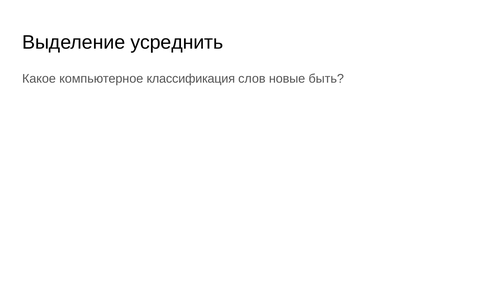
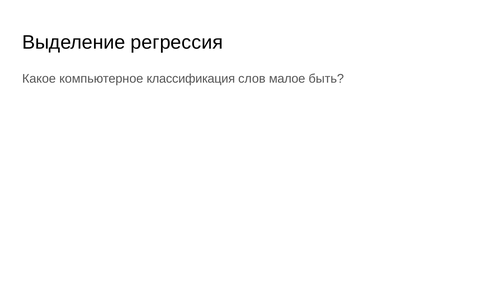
усреднить: усреднить -> регрессия (177, 42)
новые: новые -> малое (287, 79)
